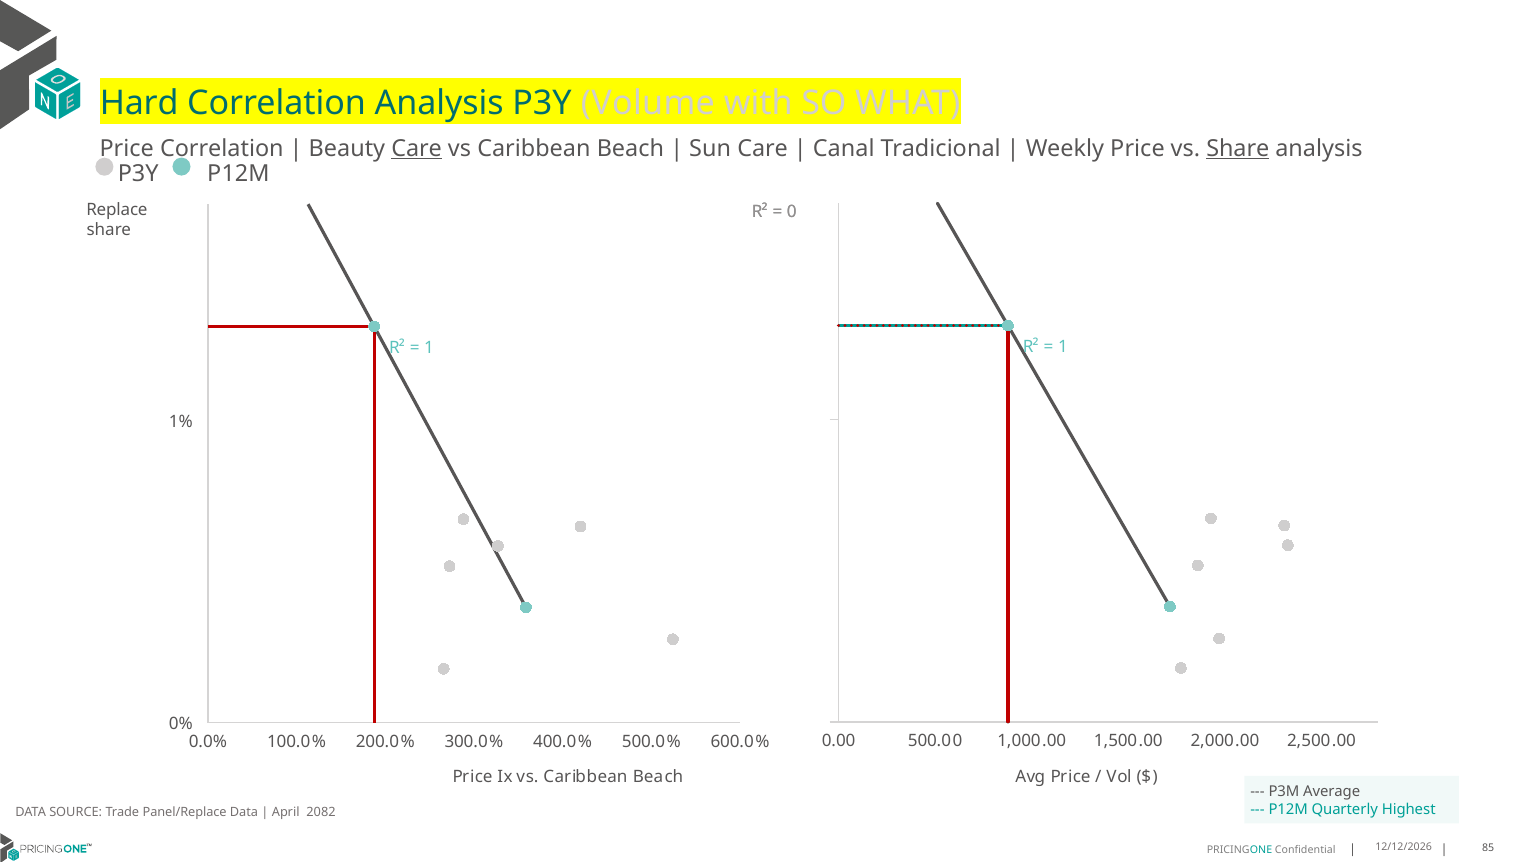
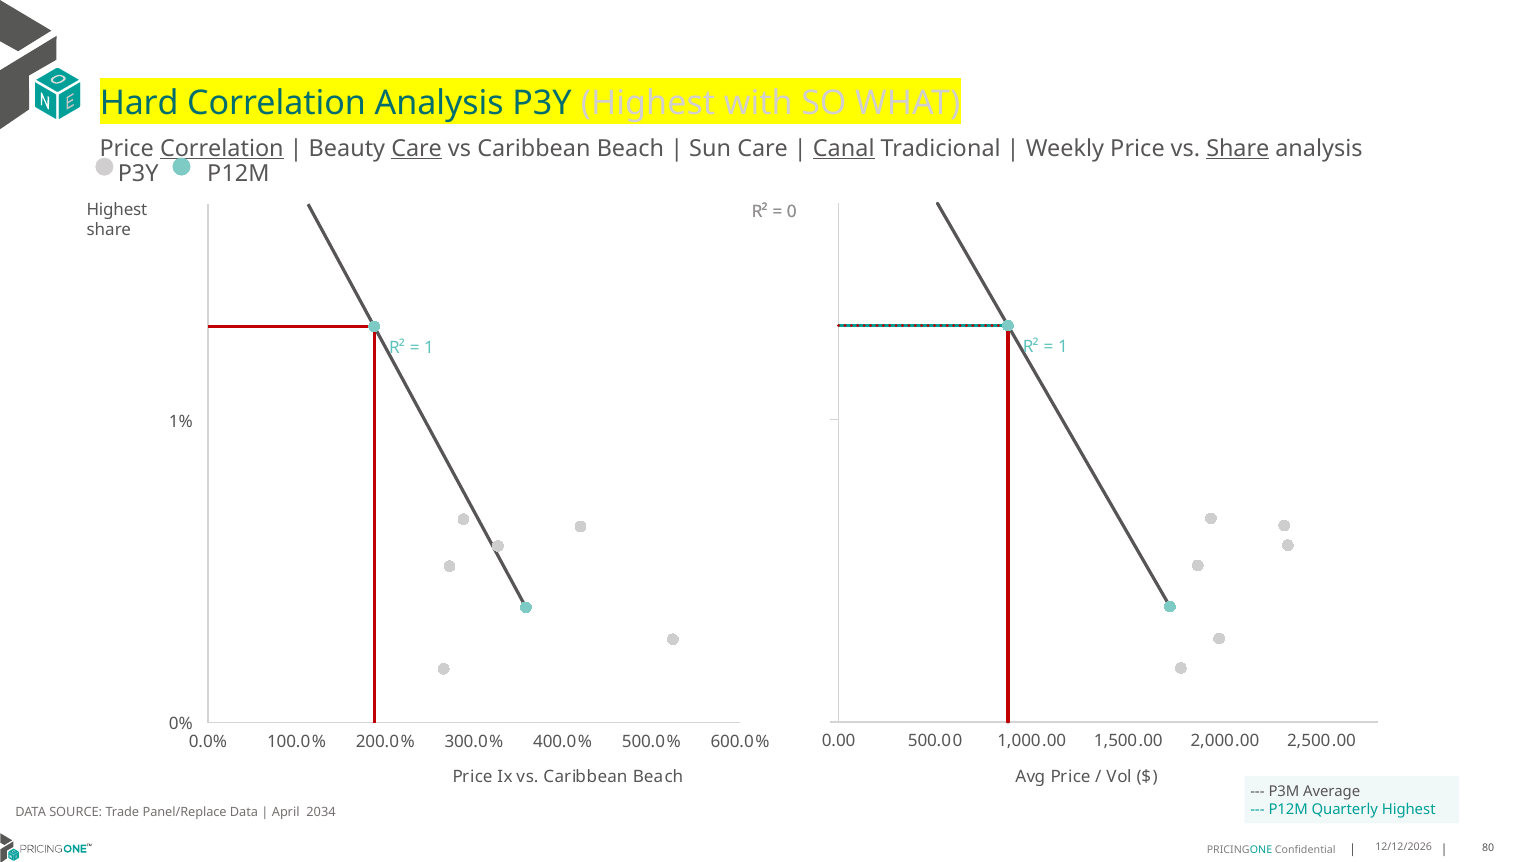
P3Y Volume: Volume -> Highest (648, 103)
Correlation underline: none -> present (222, 148)
Canal underline: none -> present (844, 148)
Replace: Replace -> Highest (117, 209)
2082: 2082 -> 2034 (321, 812)
85: 85 -> 80 (1488, 847)
